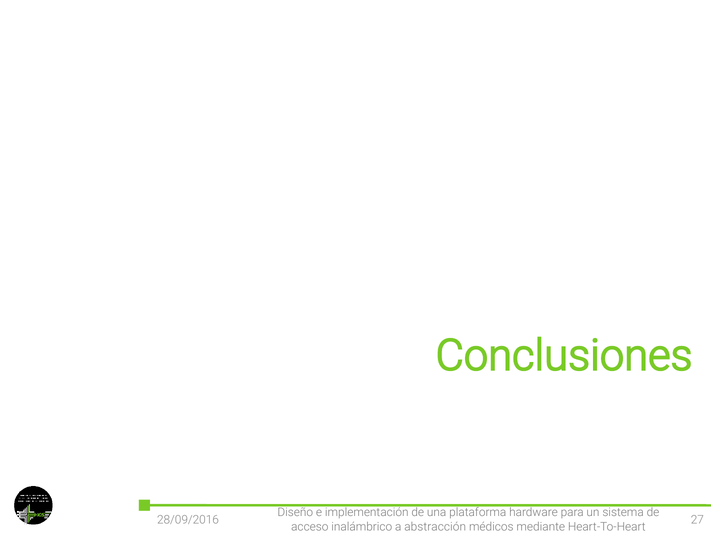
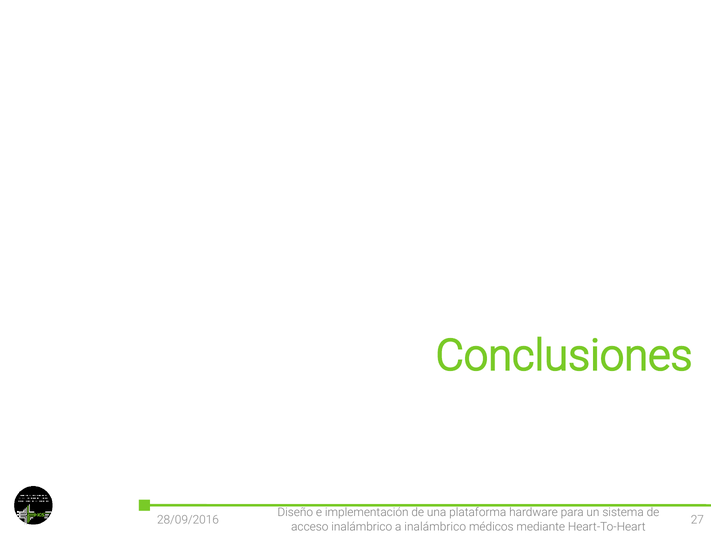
a abstracción: abstracción -> inalámbrico (435, 527)
